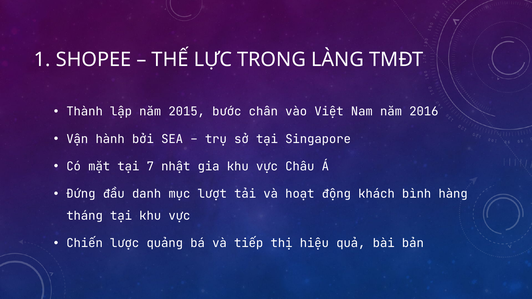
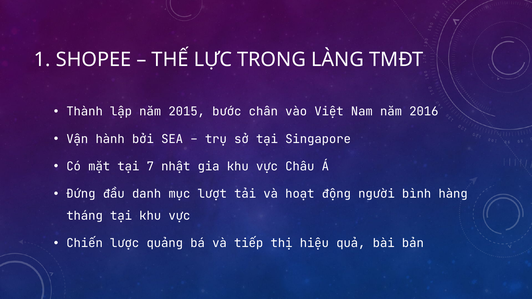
khách: khách -> người (376, 194)
